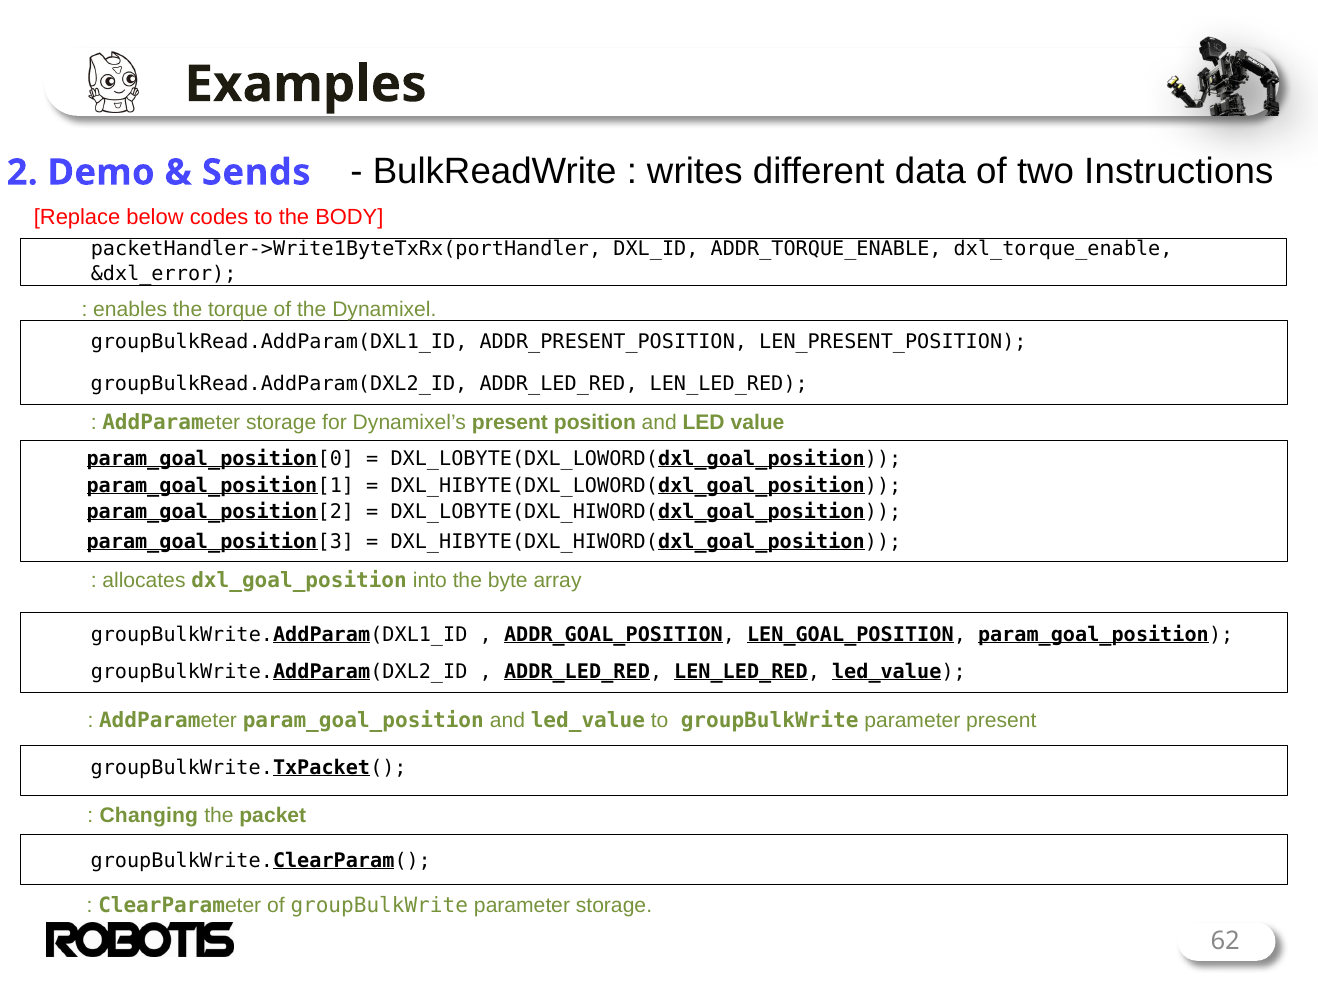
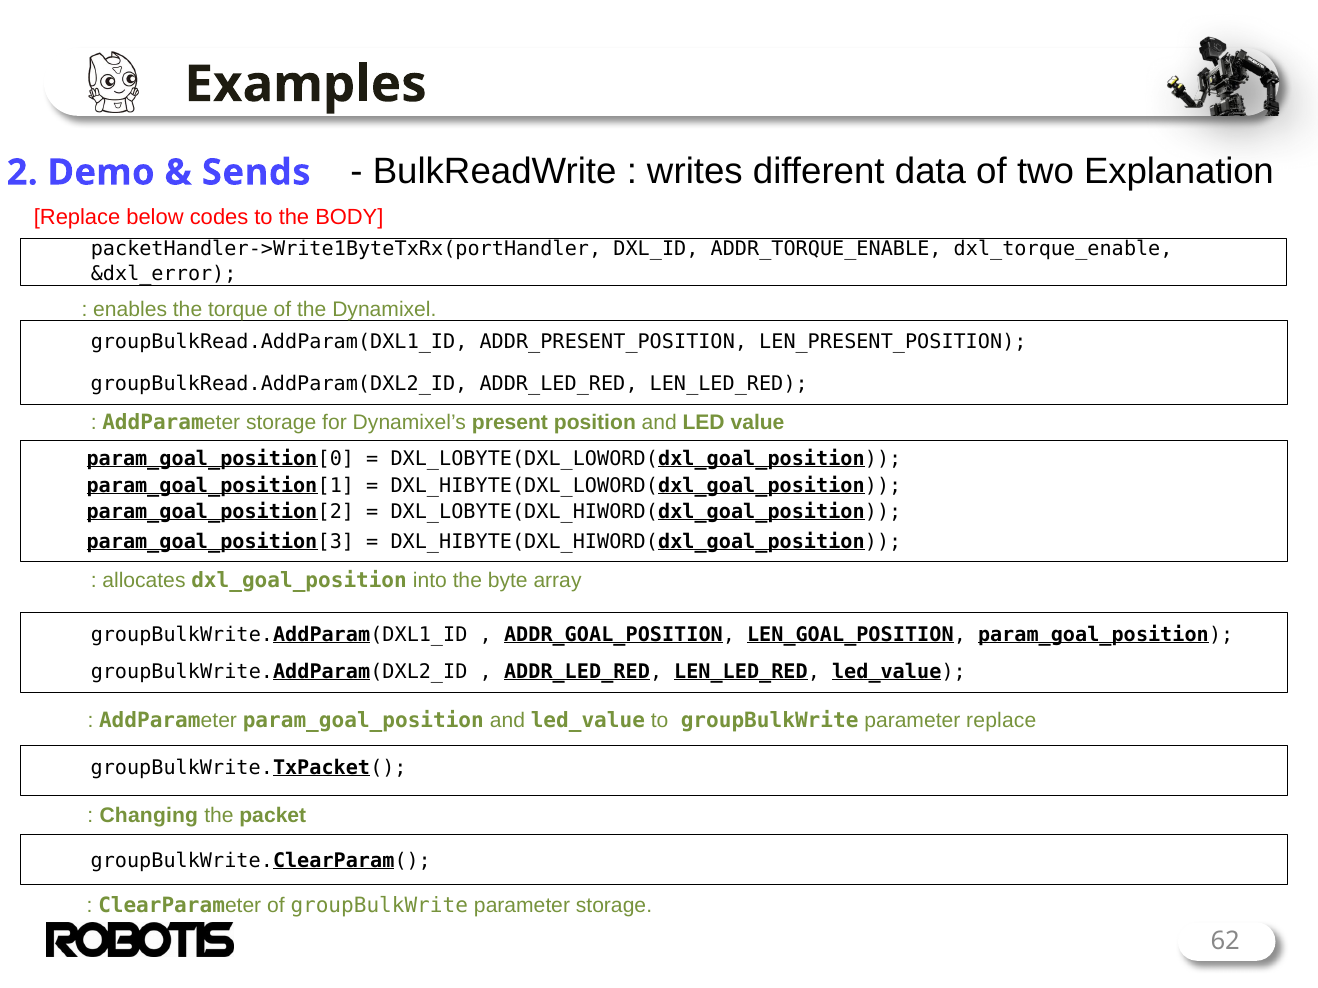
Instructions: Instructions -> Explanation (1179, 172)
parameter present: present -> replace (1001, 721)
